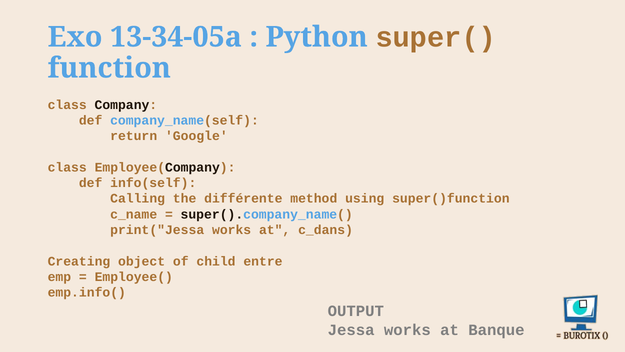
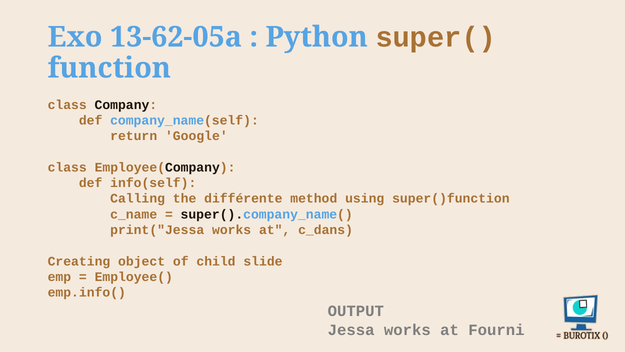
13-34-05a: 13-34-05a -> 13-62-05a (176, 37)
entre: entre -> slide (263, 261)
Banque: Banque -> Fourni (496, 330)
